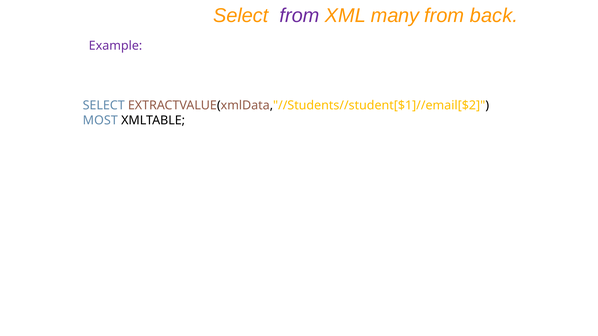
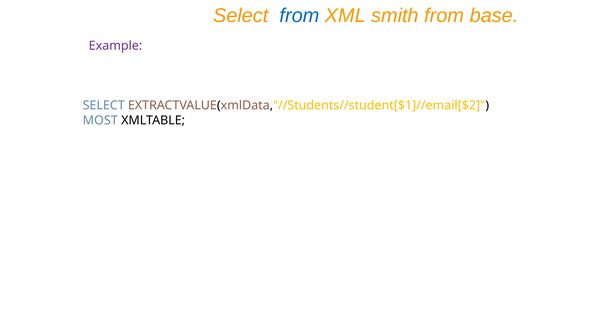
from colour: purple -> blue (300, 16)
many: many -> smith (395, 16)
back: back -> base (494, 16)
